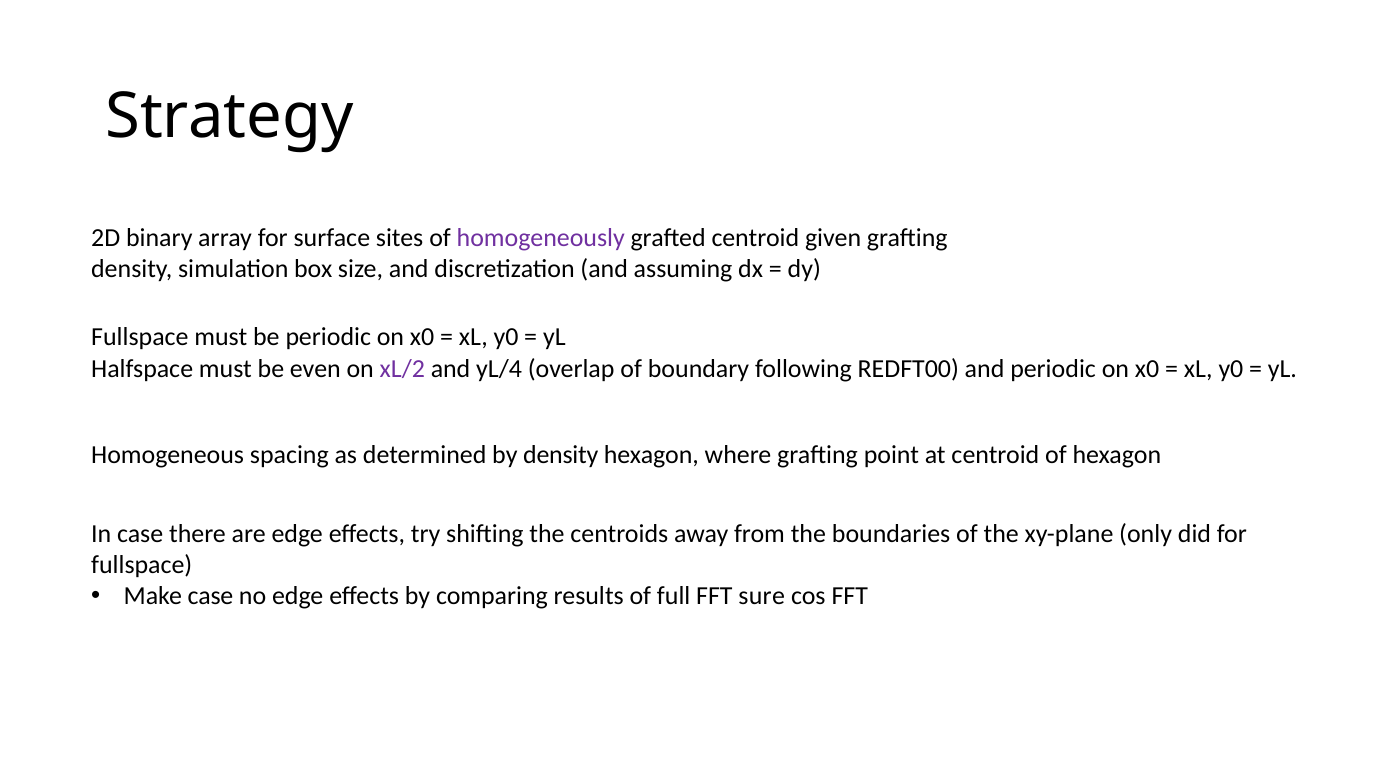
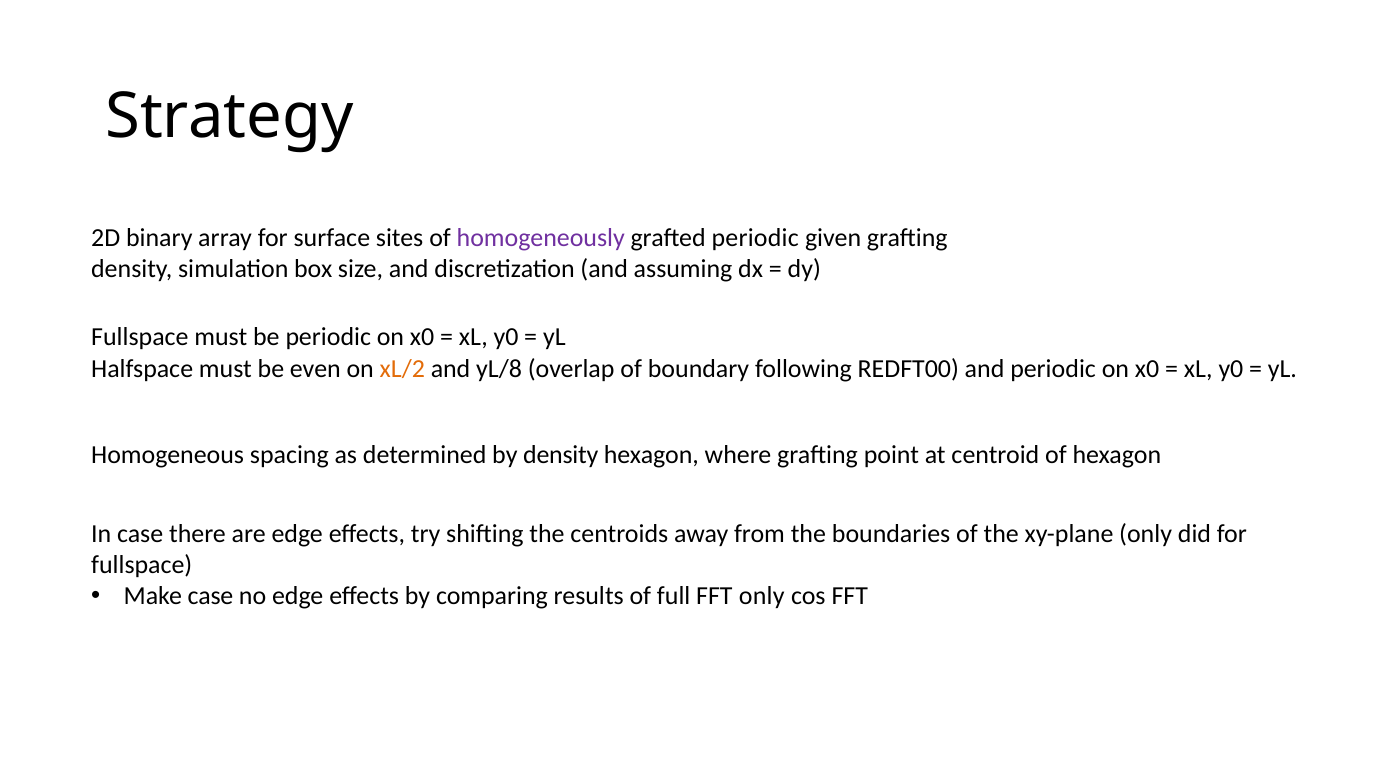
grafted centroid: centroid -> periodic (755, 237)
xL/2 colour: purple -> orange (402, 369)
yL/4: yL/4 -> yL/8 (499, 369)
FFT sure: sure -> only (762, 596)
